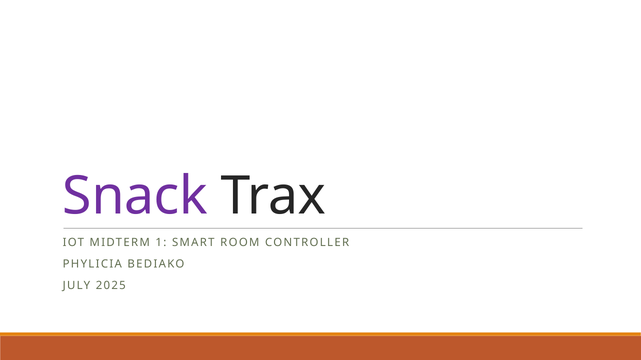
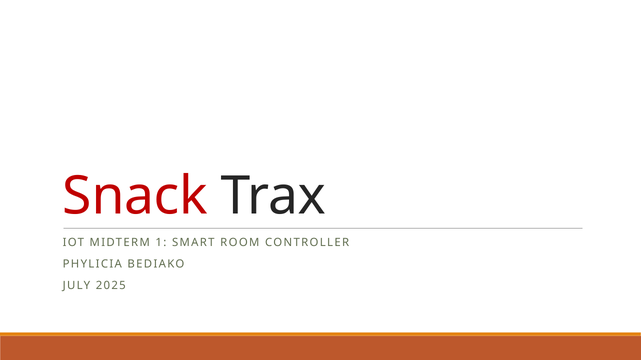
Snack colour: purple -> red (135, 196)
